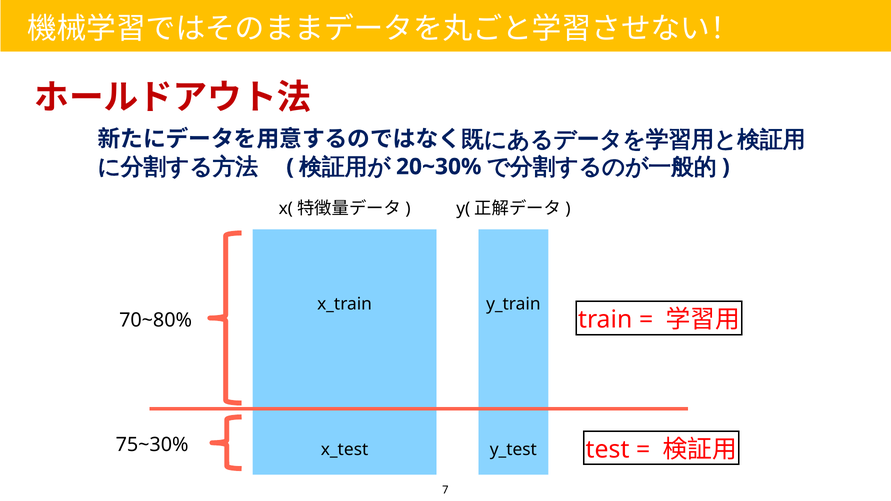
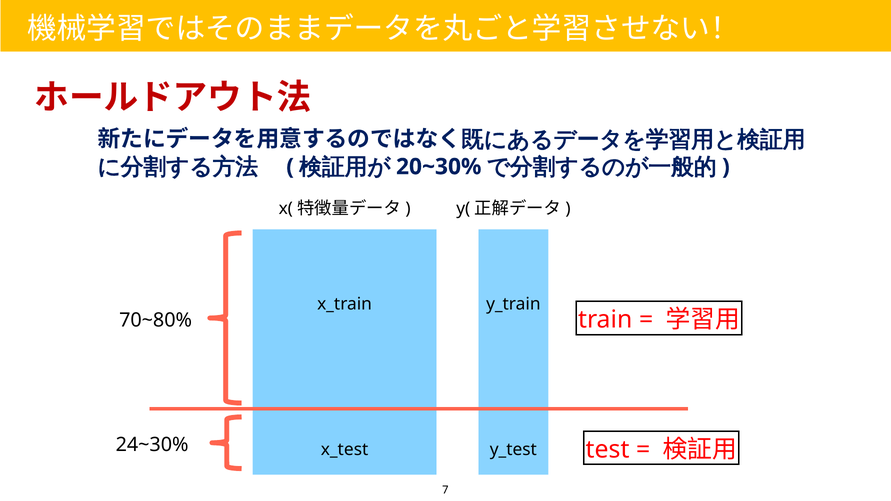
75~30%: 75~30% -> 24~30% (152, 445)
